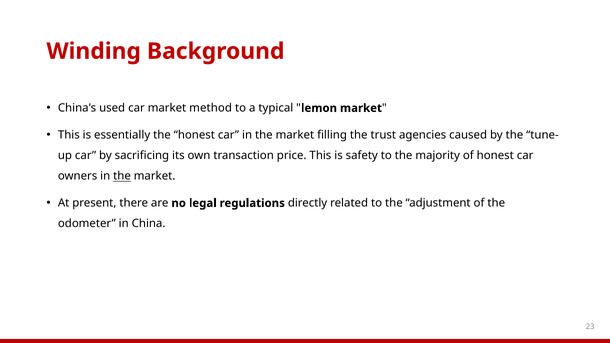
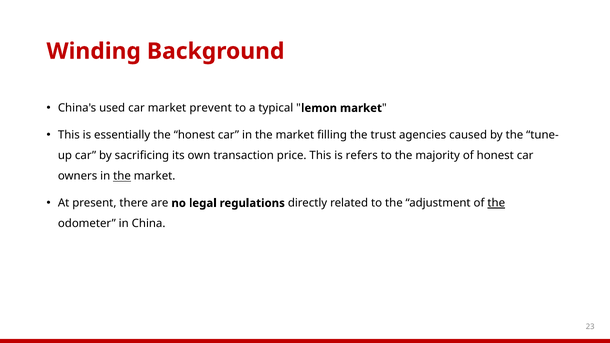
method: method -> prevent (211, 108)
safety: safety -> refers (362, 156)
the underline: none -> present (496, 203)
